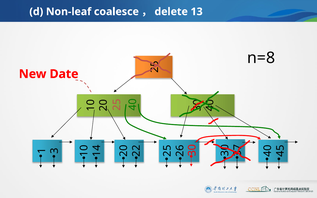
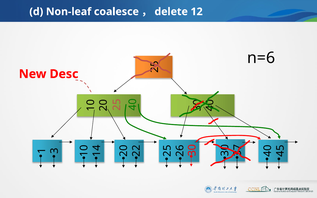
13: 13 -> 12 (197, 12)
n=8: n=8 -> n=6 (261, 58)
Date: Date -> Desc (64, 74)
